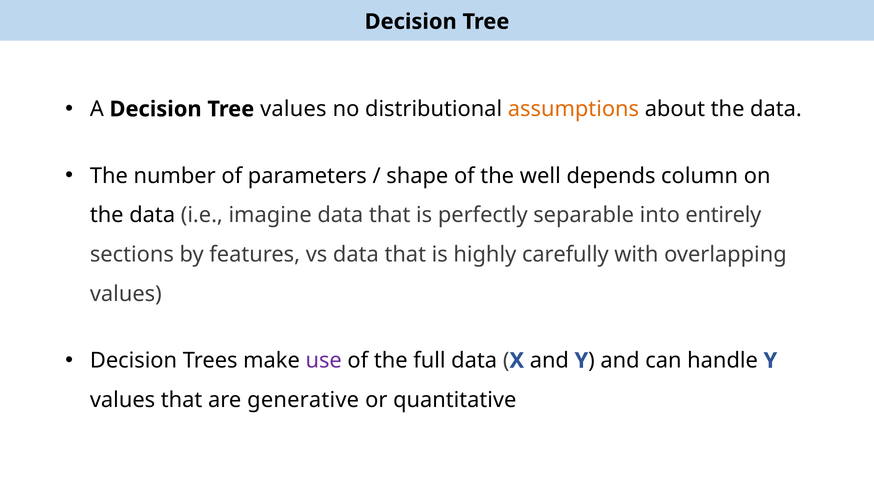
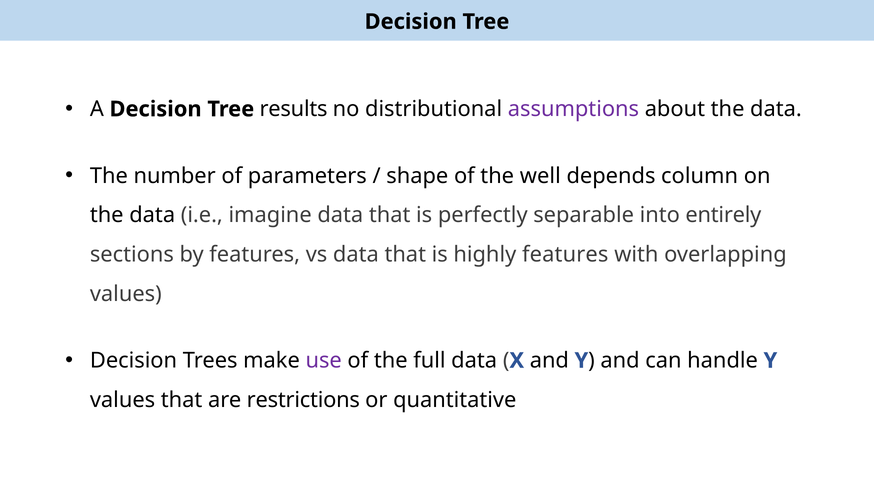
Tree values: values -> results (294, 109)
assumptions colour: orange -> purple (573, 109)
highly carefully: carefully -> features (565, 254)
generative: generative -> restrictions (303, 400)
